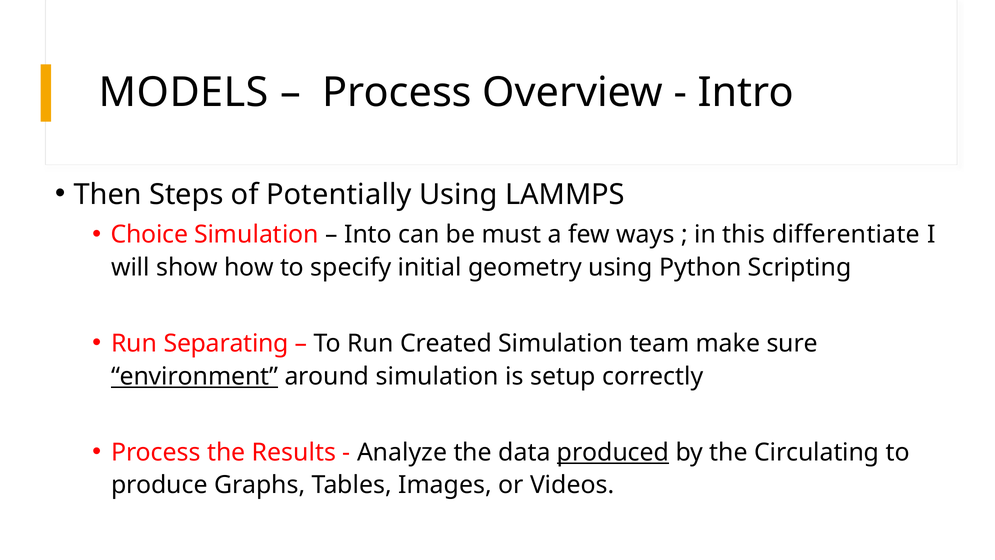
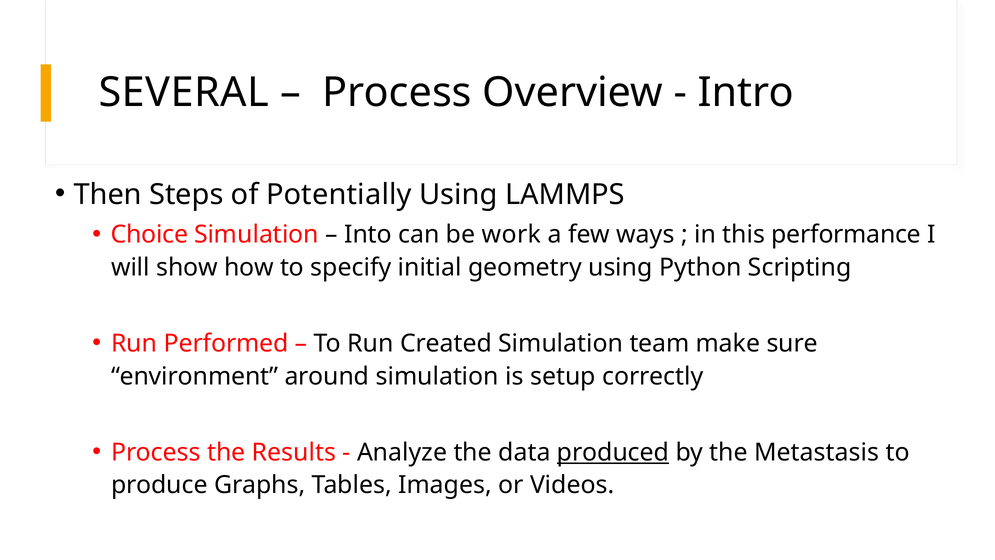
MODELS: MODELS -> SEVERAL (184, 93)
must: must -> work (511, 235)
differentiate: differentiate -> performance (846, 235)
Separating: Separating -> Performed (226, 343)
environment underline: present -> none (195, 376)
Circulating: Circulating -> Metastasis (817, 452)
